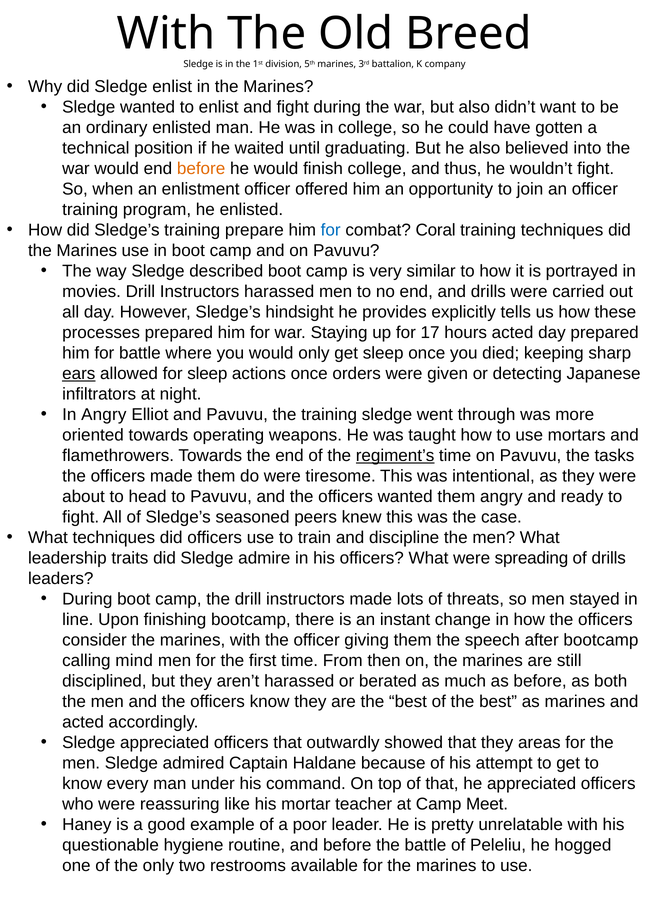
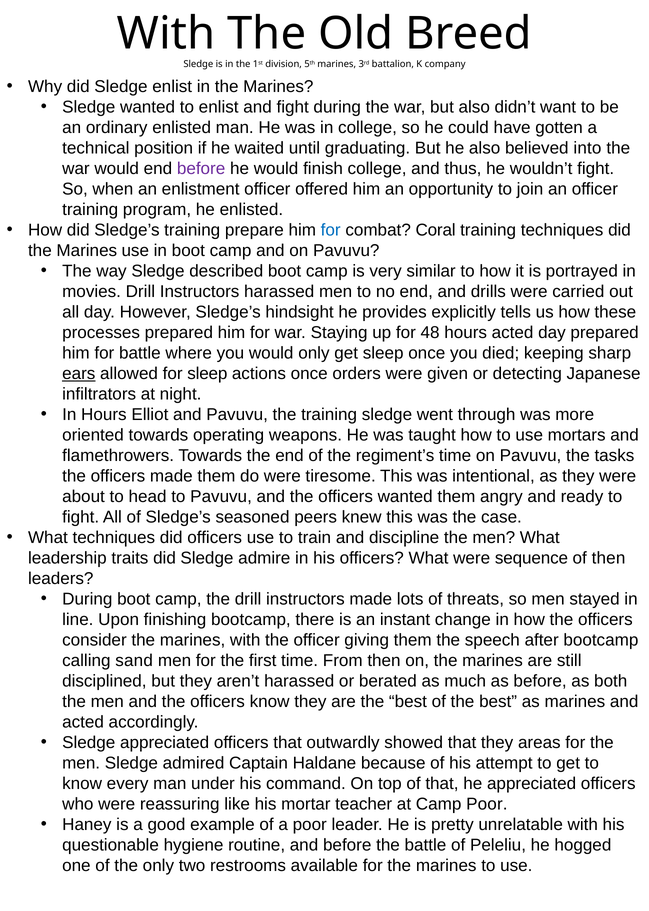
before colour: orange -> purple (201, 169)
17: 17 -> 48 (430, 333)
In Angry: Angry -> Hours (104, 415)
regiment’s underline: present -> none (395, 456)
spreading: spreading -> sequence (531, 558)
of drills: drills -> then (609, 558)
mind: mind -> sand (134, 660)
Camp Meet: Meet -> Poor (487, 804)
